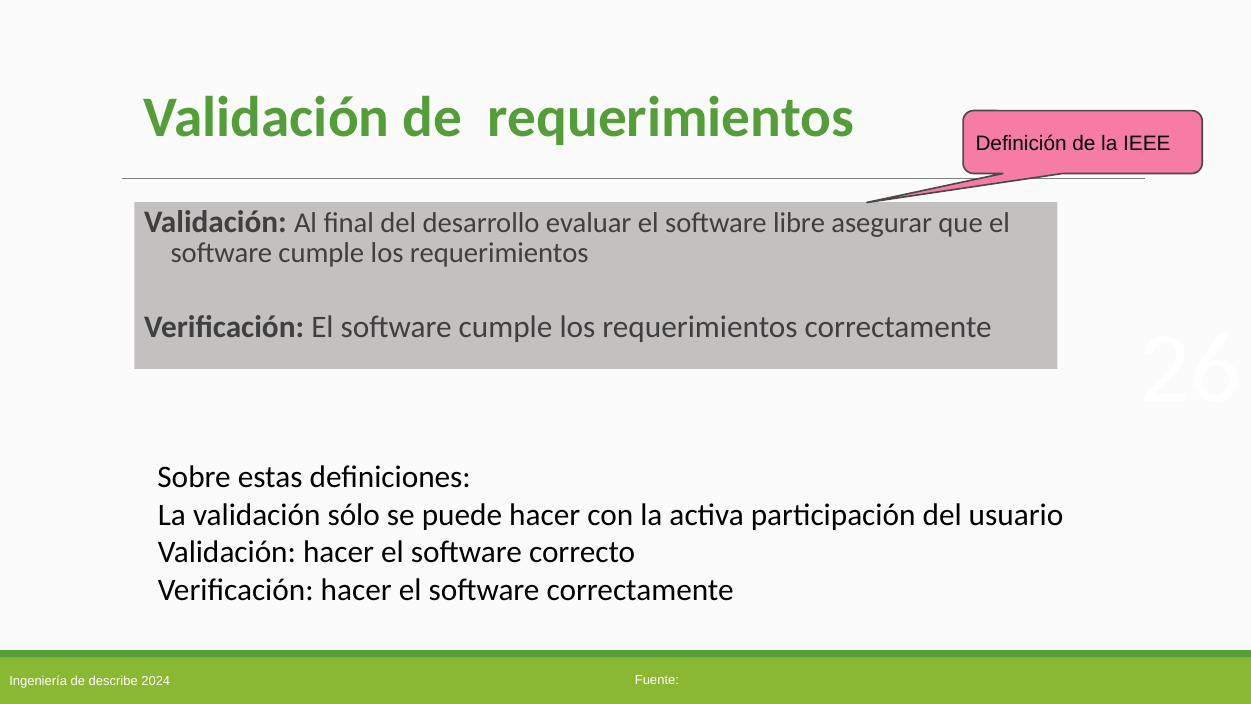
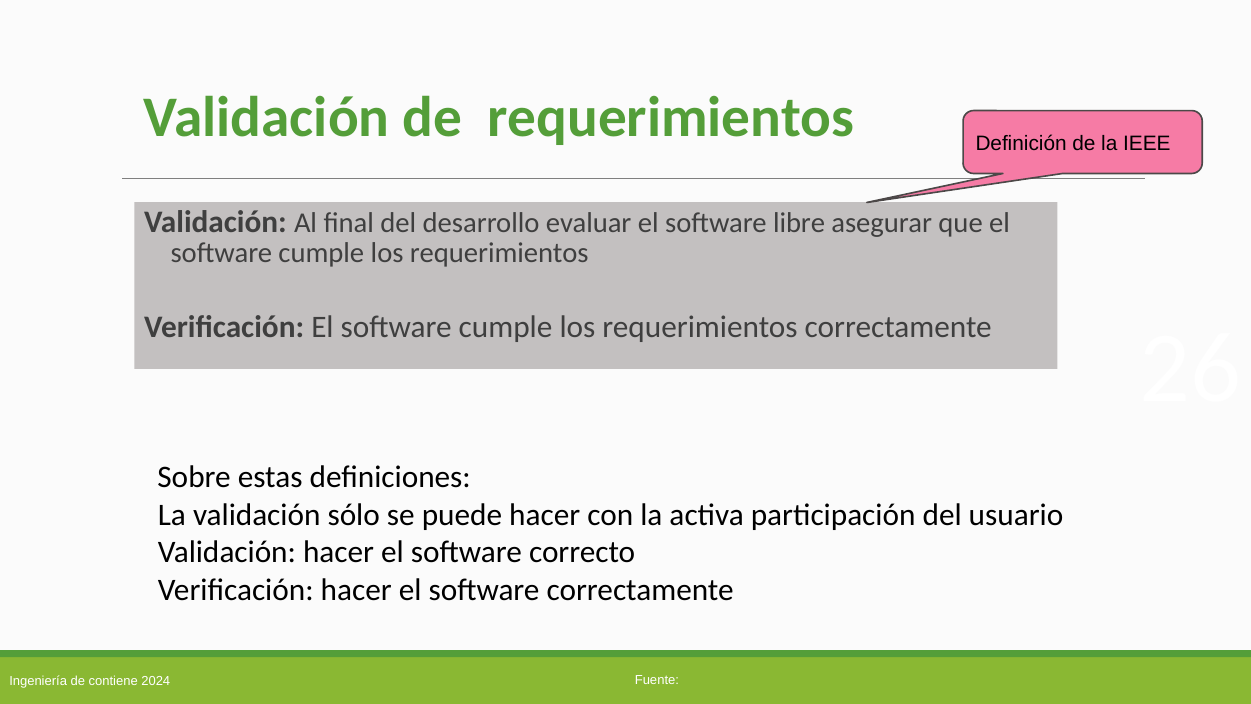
describe: describe -> contiene (113, 681)
